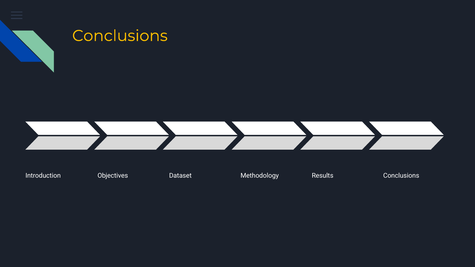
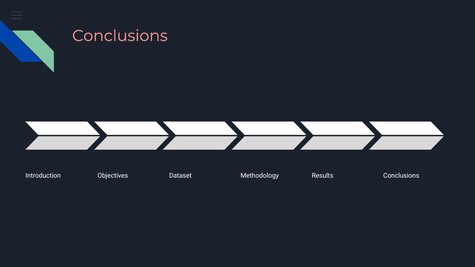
Conclusions colour: yellow -> pink (120, 36)
